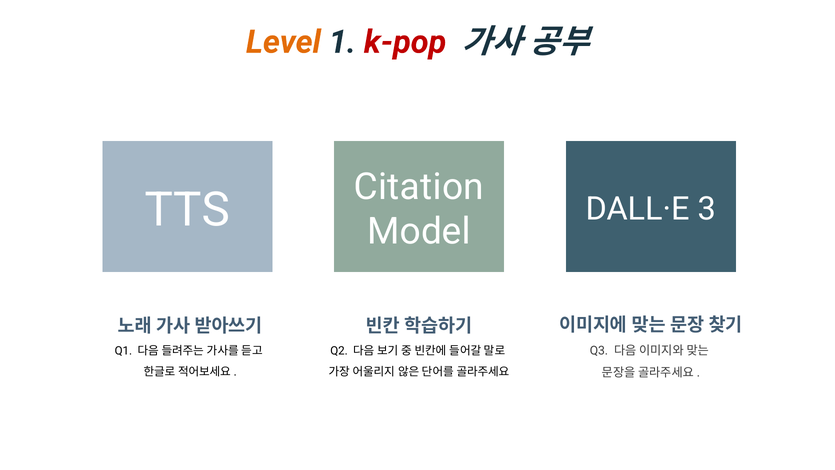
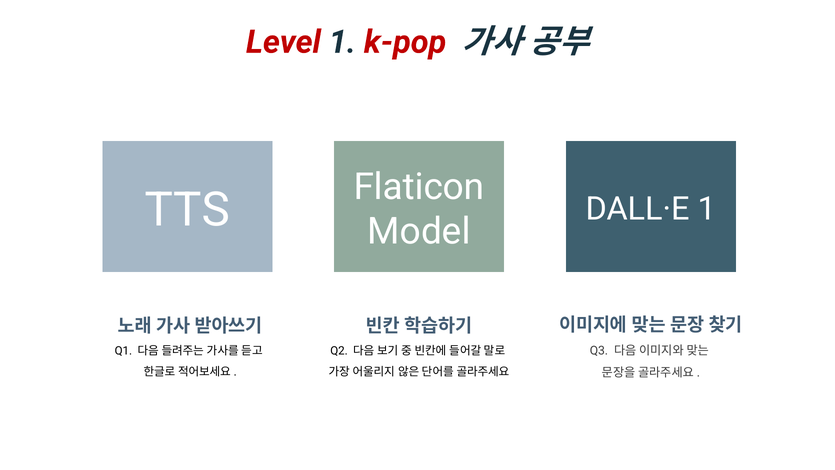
Level colour: orange -> red (283, 42)
Citation: Citation -> Flaticon (419, 187)
DALL·E 3: 3 -> 1 (707, 209)
